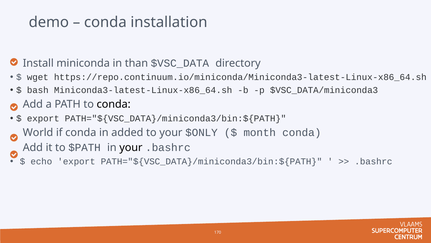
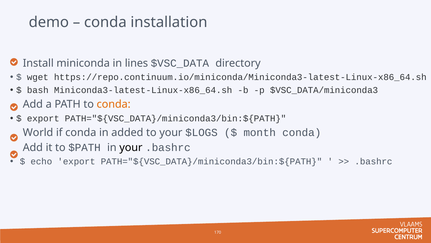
than: than -> lines (136, 63)
conda colour: black -> orange (114, 104)
$ONLY: $ONLY -> $LOGS (201, 132)
